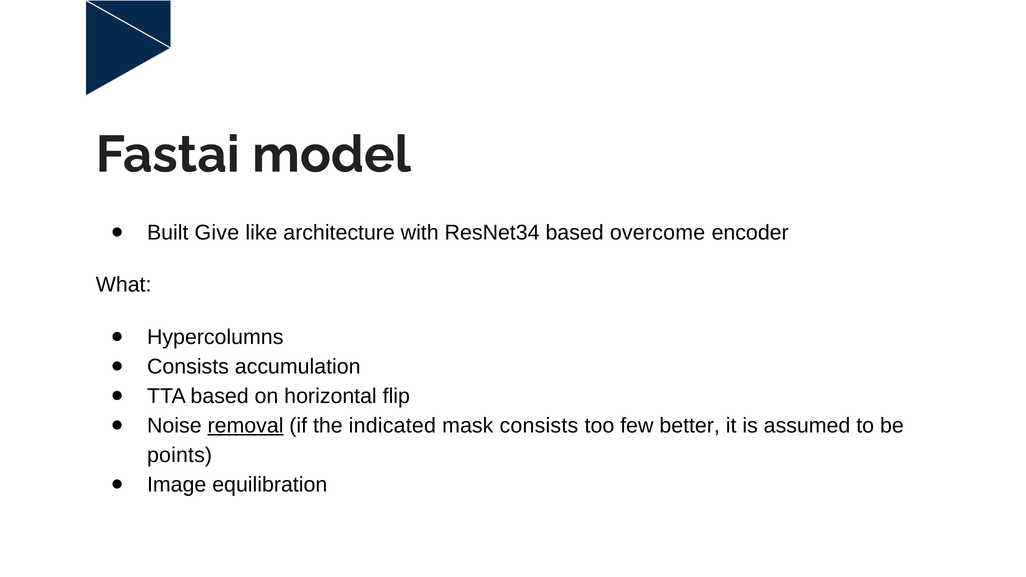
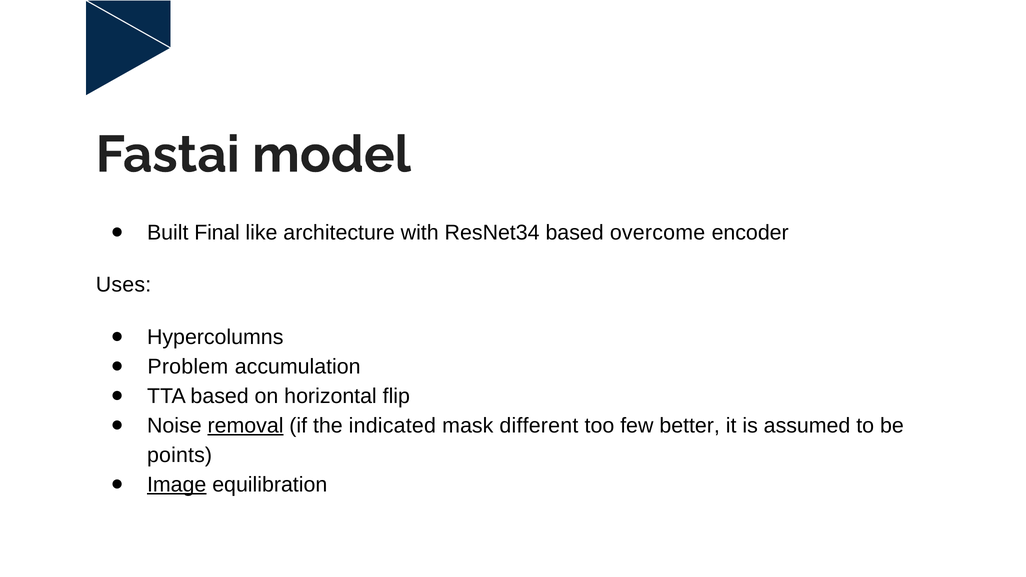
Give: Give -> Final (217, 233)
What: What -> Uses (123, 285)
Consists: Consists -> Problem (188, 367)
mask consists: consists -> different (539, 426)
Image underline: none -> present (177, 485)
